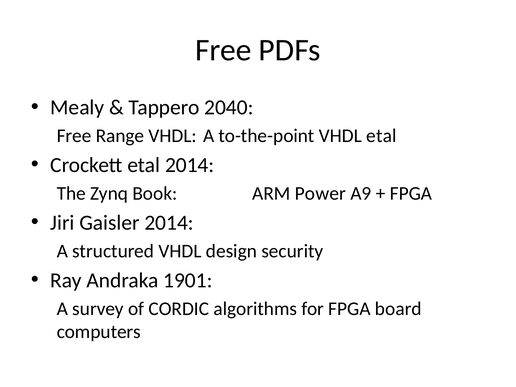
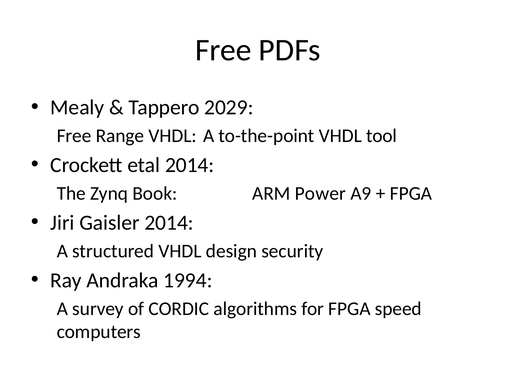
2040: 2040 -> 2029 (229, 107)
VHDL etal: etal -> tool (382, 136)
1901: 1901 -> 1994 (188, 280)
board: board -> speed (398, 309)
